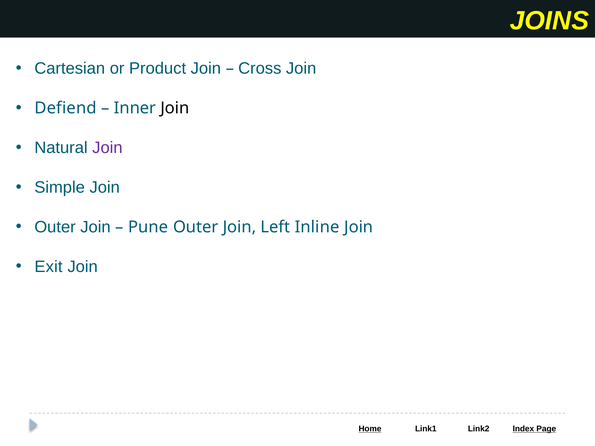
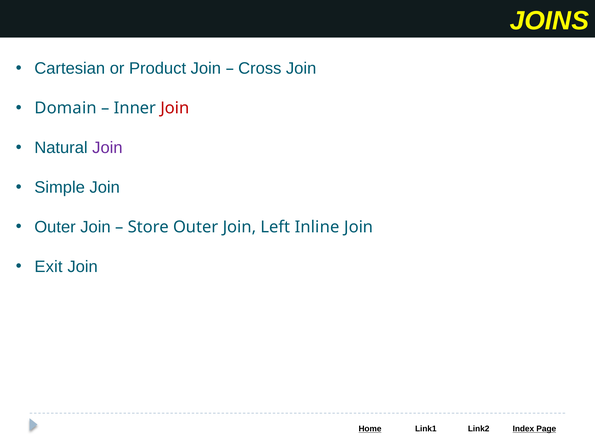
Defiend: Defiend -> Domain (66, 108)
Join colour: black -> red (175, 108)
Pune: Pune -> Store (148, 227)
